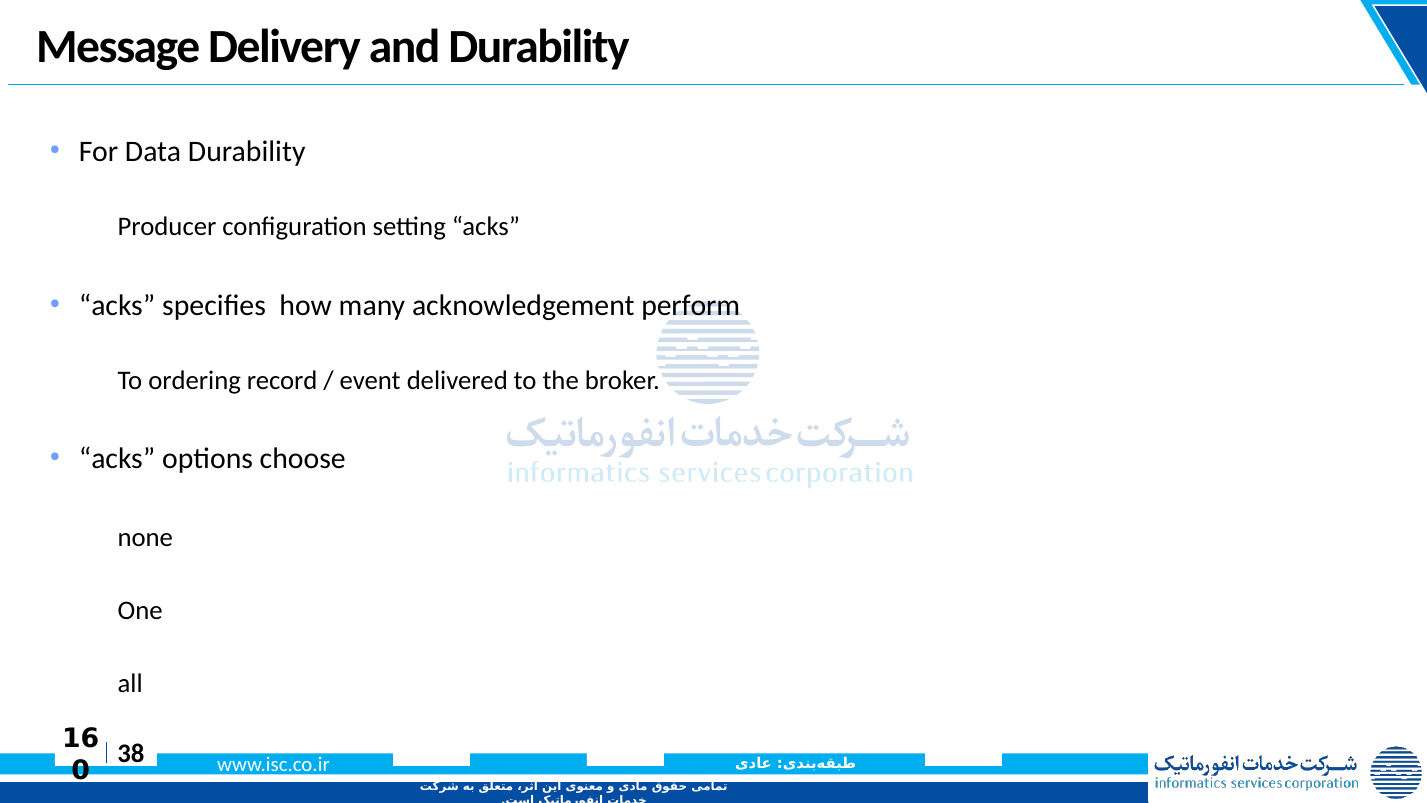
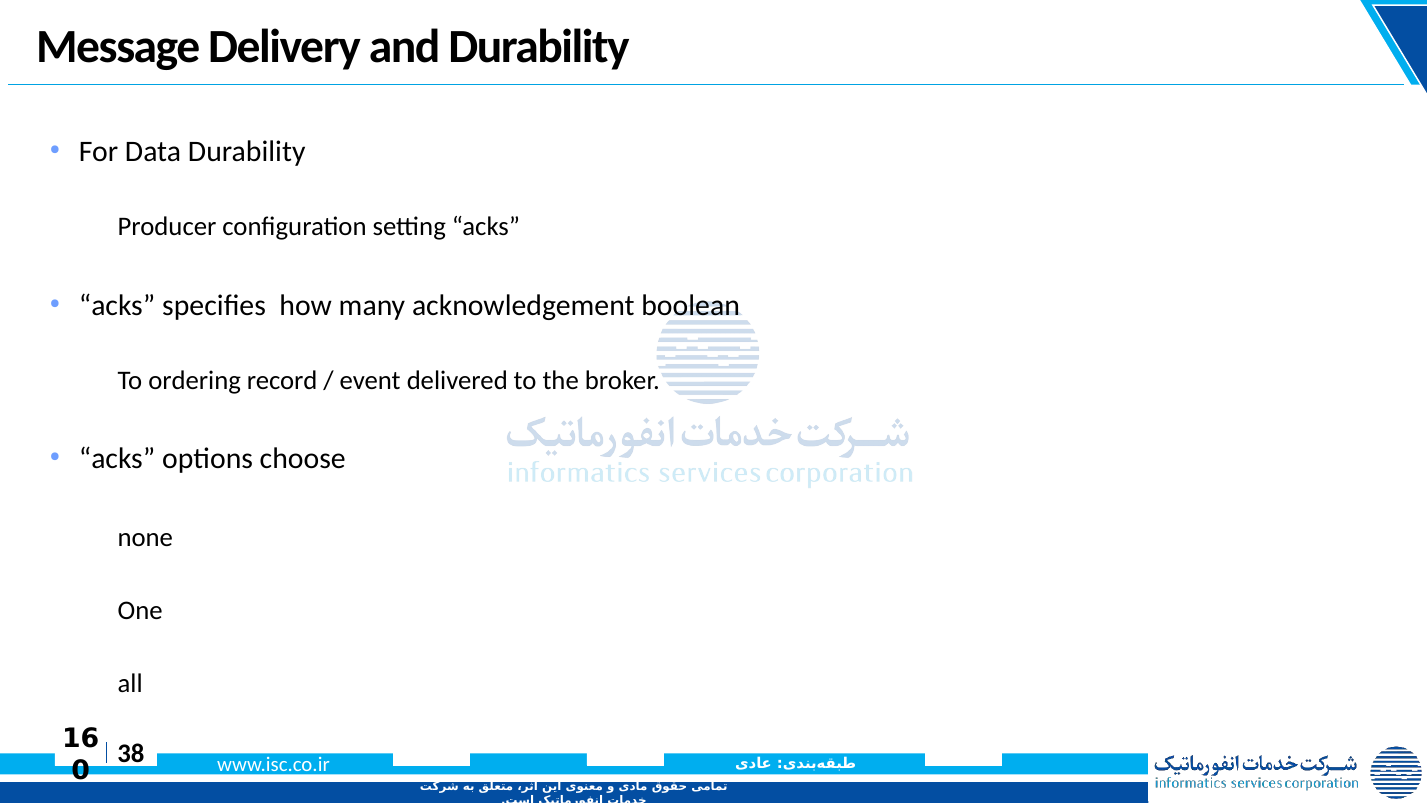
perform: perform -> boolean (691, 306)
